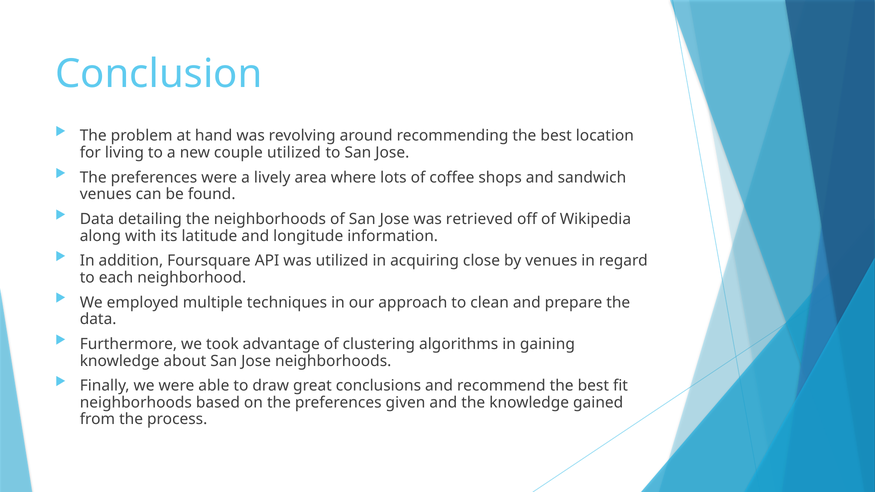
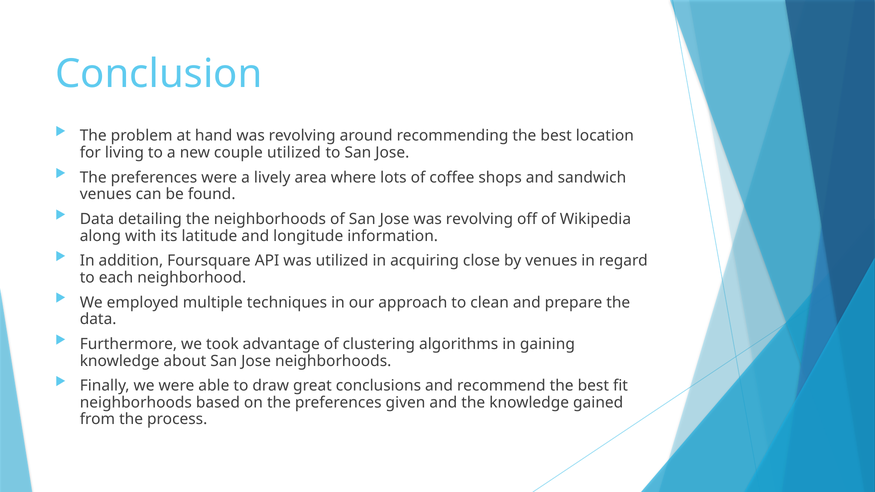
Jose was retrieved: retrieved -> revolving (479, 219)
